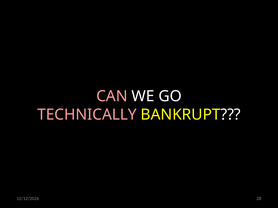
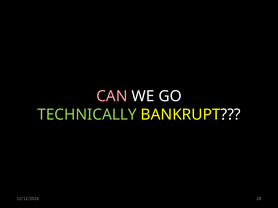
TECHNICALLY colour: pink -> light green (87, 115)
